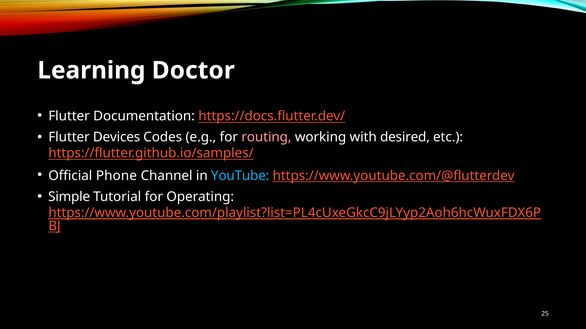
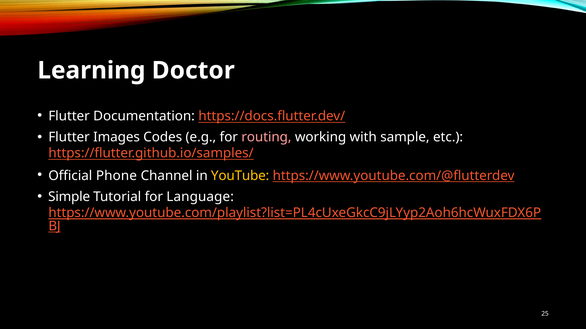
Devices: Devices -> Images (117, 137)
desired: desired -> sample (405, 137)
YouTube colour: light blue -> yellow (240, 176)
Operating: Operating -> Language (200, 197)
